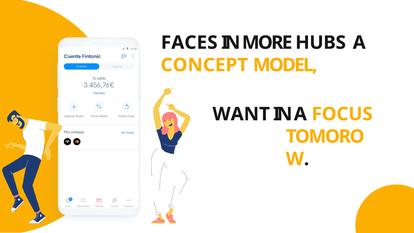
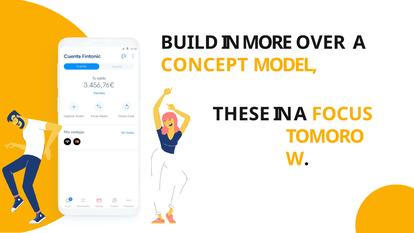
FACES: FACES -> BUILD (189, 43)
HUBS: HUBS -> OVER (320, 43)
WANT: WANT -> THESE (241, 114)
